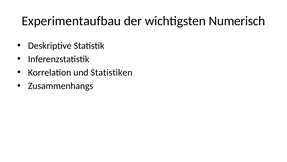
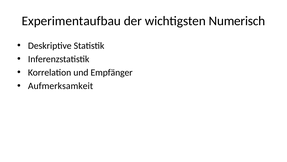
Statistiken: Statistiken -> Empfänger (112, 72)
Zusammenhangs: Zusammenhangs -> Aufmerksamkeit (61, 86)
